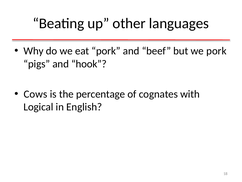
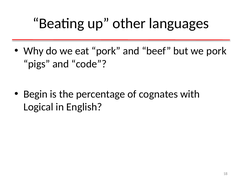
hook: hook -> code (89, 64)
Cows: Cows -> Begin (36, 94)
